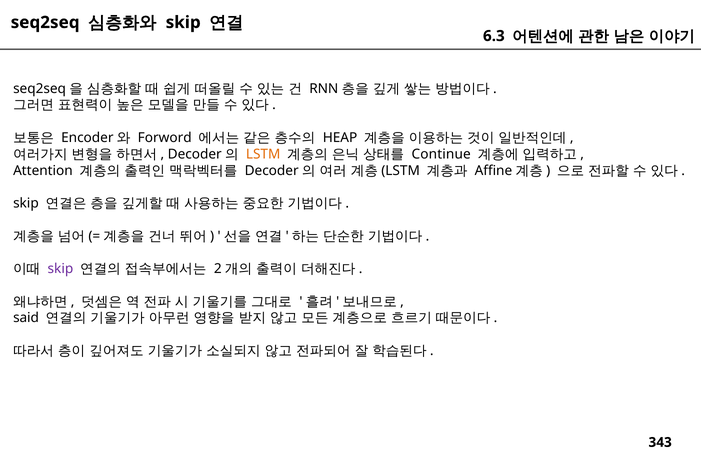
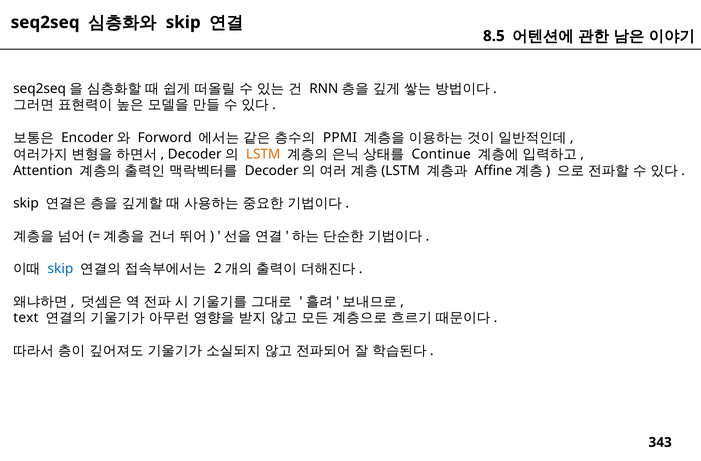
6.3: 6.3 -> 8.5 (494, 36)
HEAP: HEAP -> PPMI (340, 138)
skip colour: purple -> blue (60, 268)
said: said -> text (26, 318)
